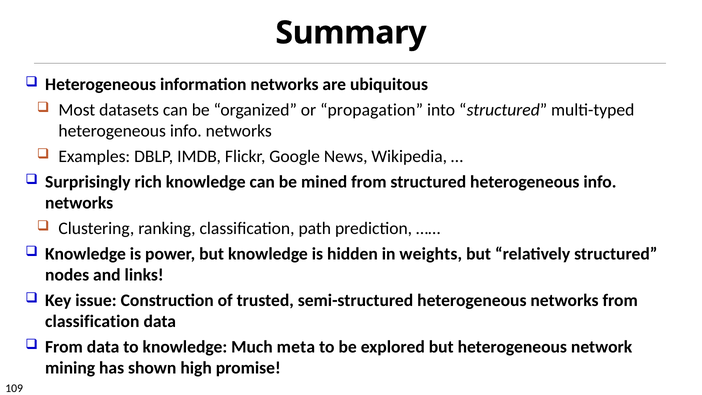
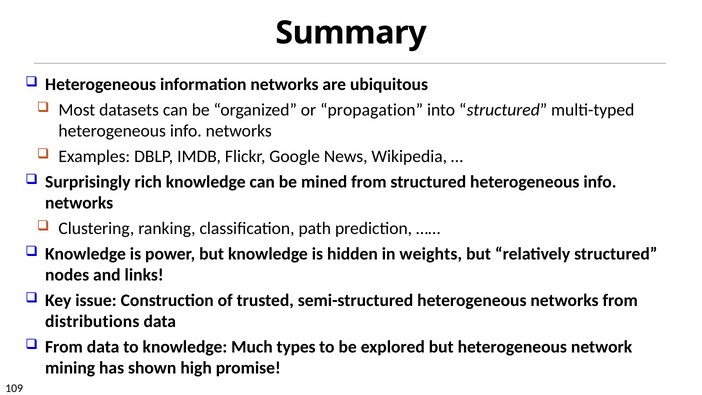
classification: classification -> distributions (92, 322)
meta: meta -> types (296, 347)
